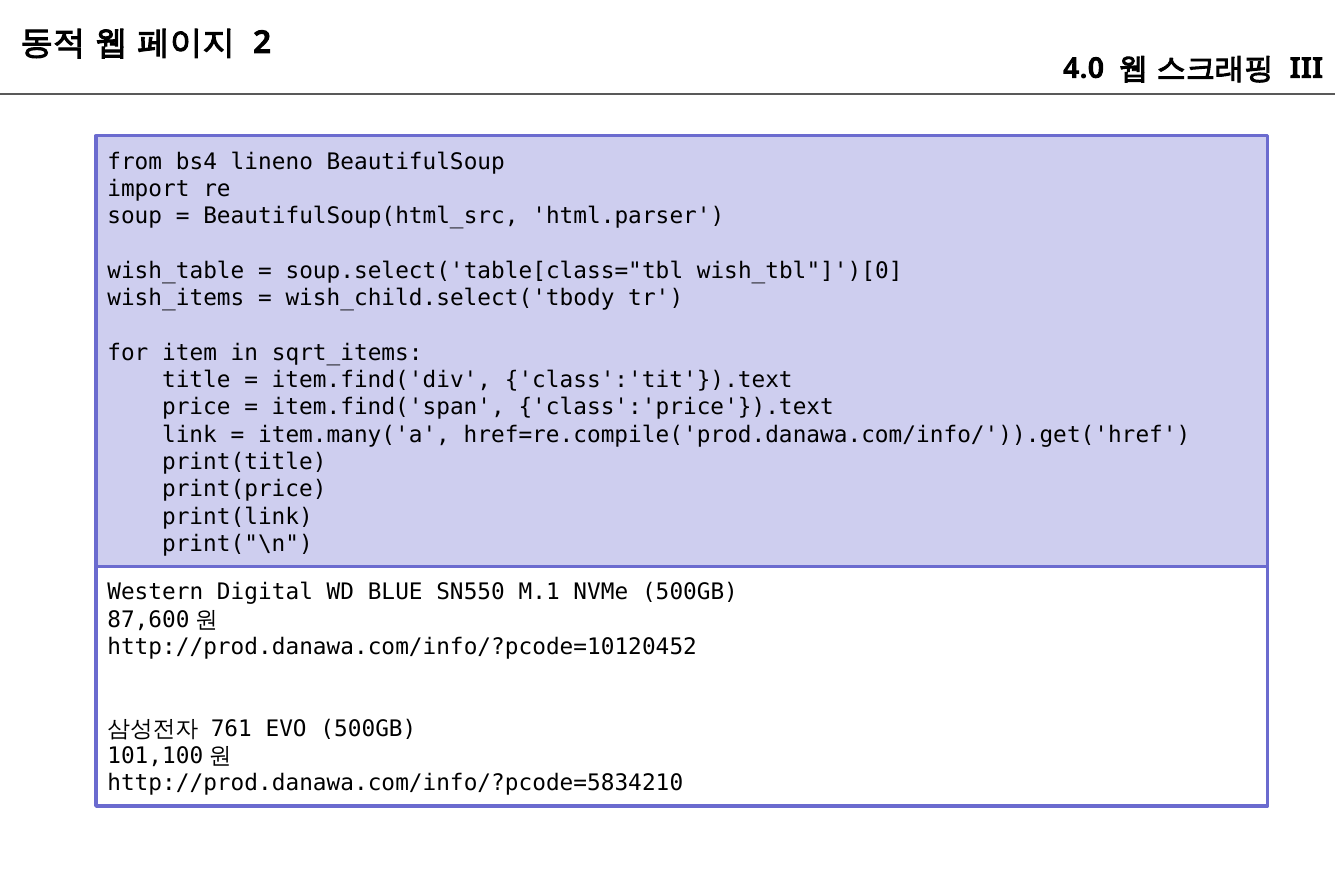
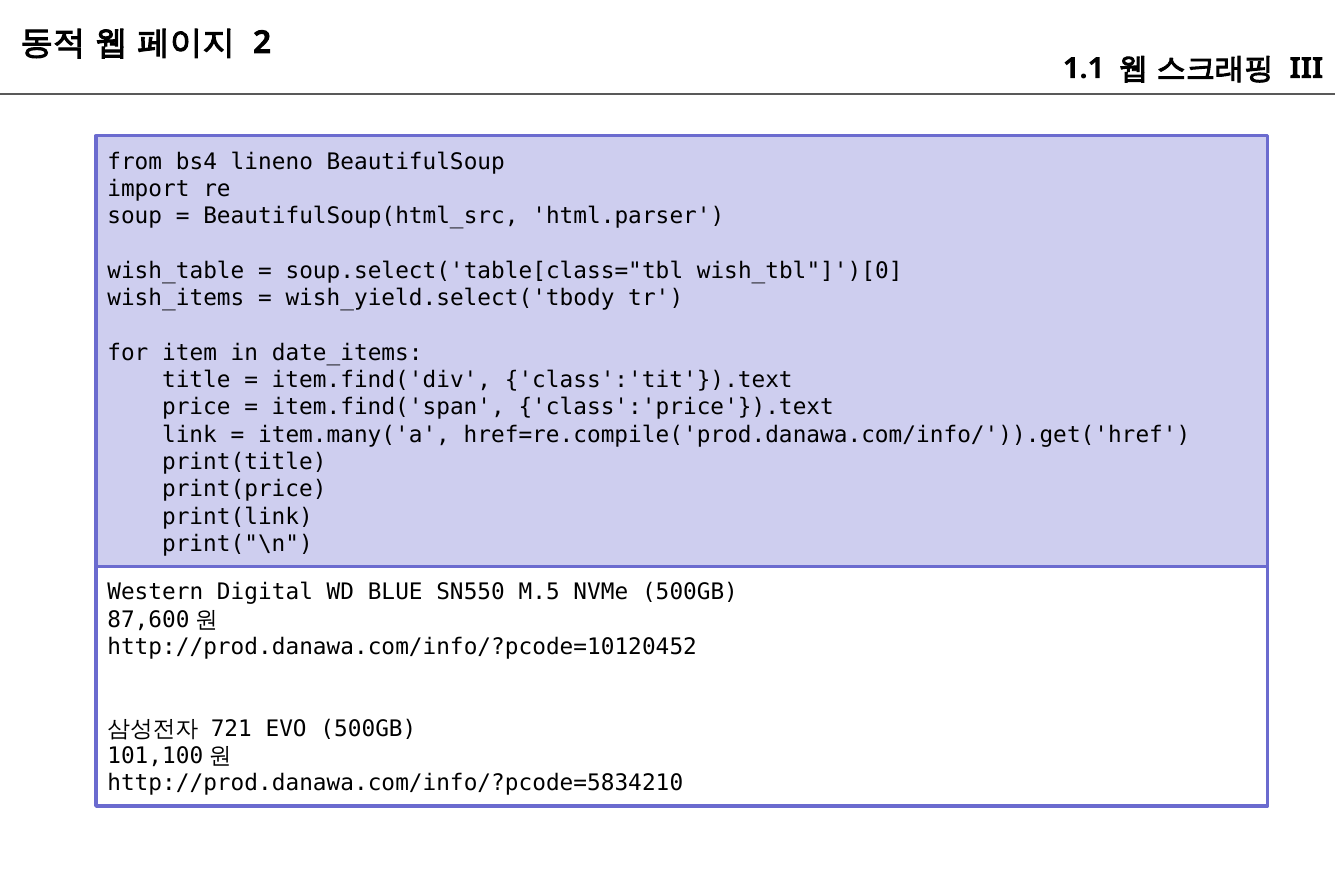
4.0: 4.0 -> 1.1 (1084, 68)
wish_child.select('tbody: wish_child.select('tbody -> wish_yield.select('tbody (450, 298)
sqrt_items: sqrt_items -> date_items (347, 353)
M.1: M.1 -> M.5 (539, 592)
761: 761 -> 721 (231, 729)
